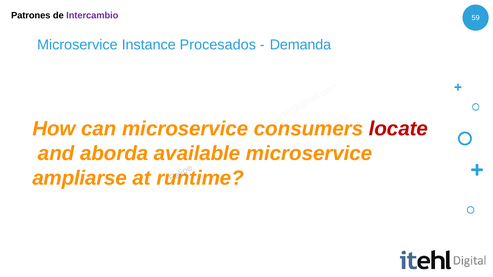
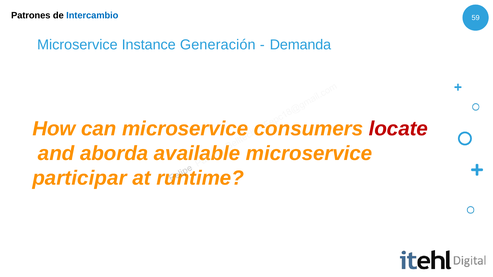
Intercambio colour: purple -> blue (92, 15)
Procesados: Procesados -> Generación (218, 45)
ampliarse: ampliarse -> participar (80, 178)
